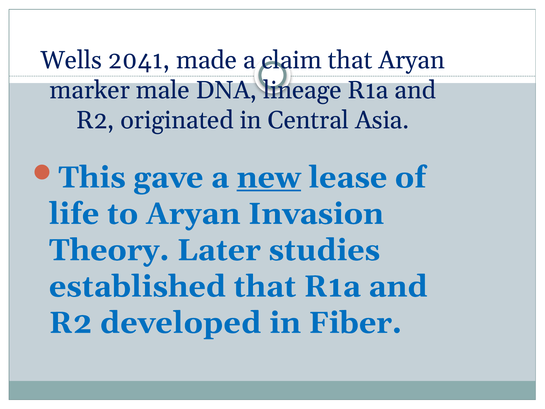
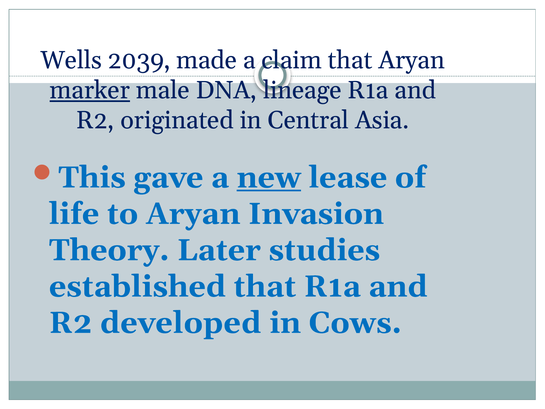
2041: 2041 -> 2039 (139, 60)
marker underline: none -> present (90, 90)
Fiber: Fiber -> Cows (355, 323)
